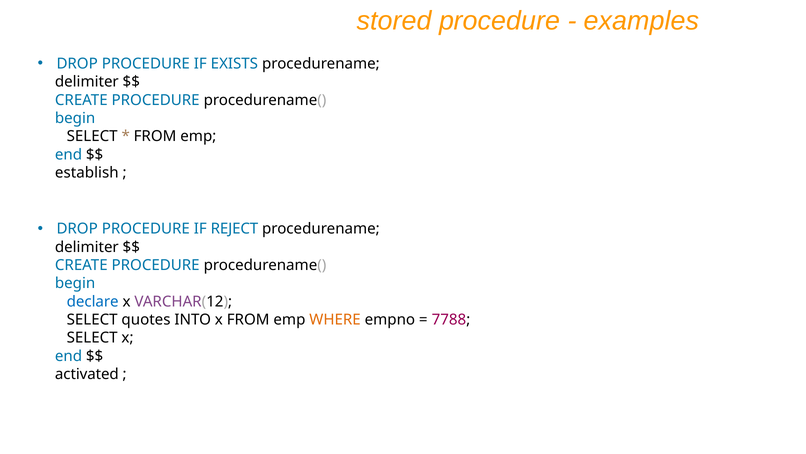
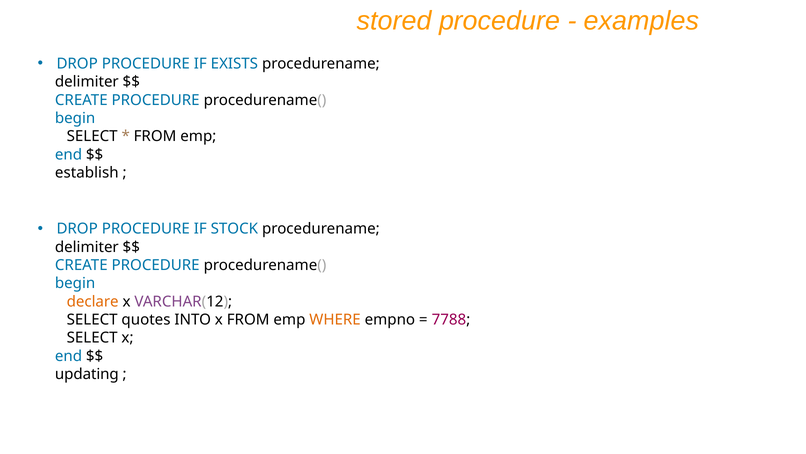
REJECT: REJECT -> STOCK (234, 229)
declare colour: blue -> orange (93, 301)
activated: activated -> updating (87, 374)
